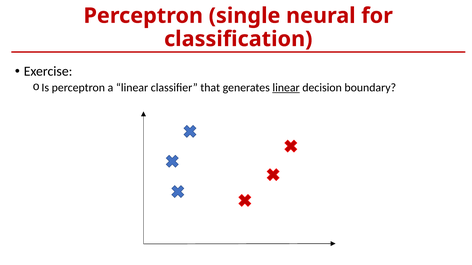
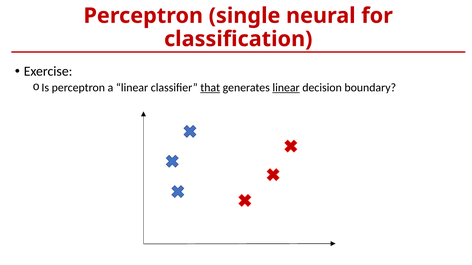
that underline: none -> present (210, 88)
